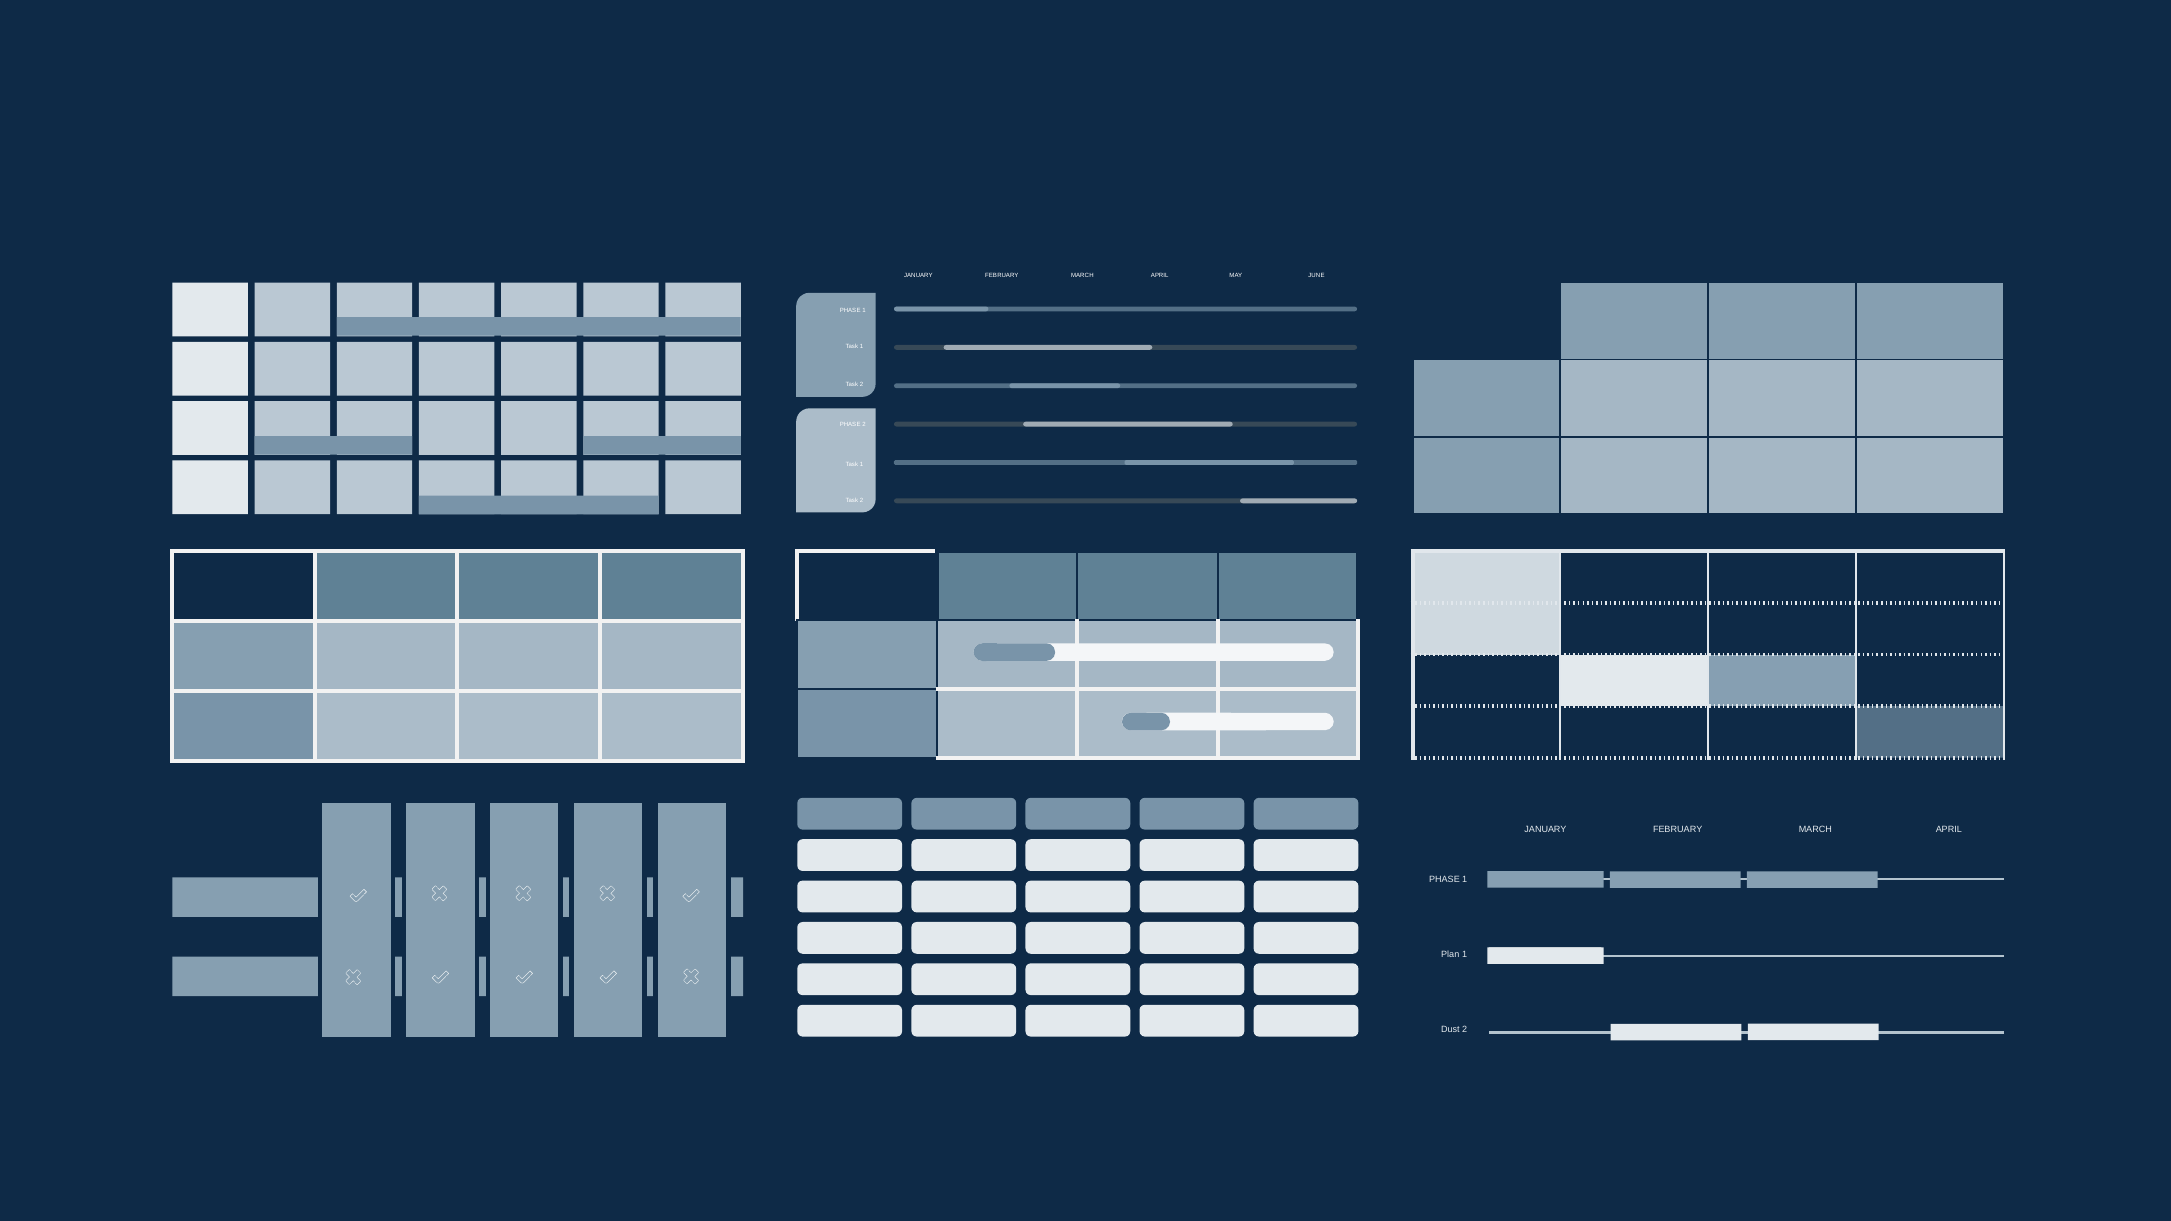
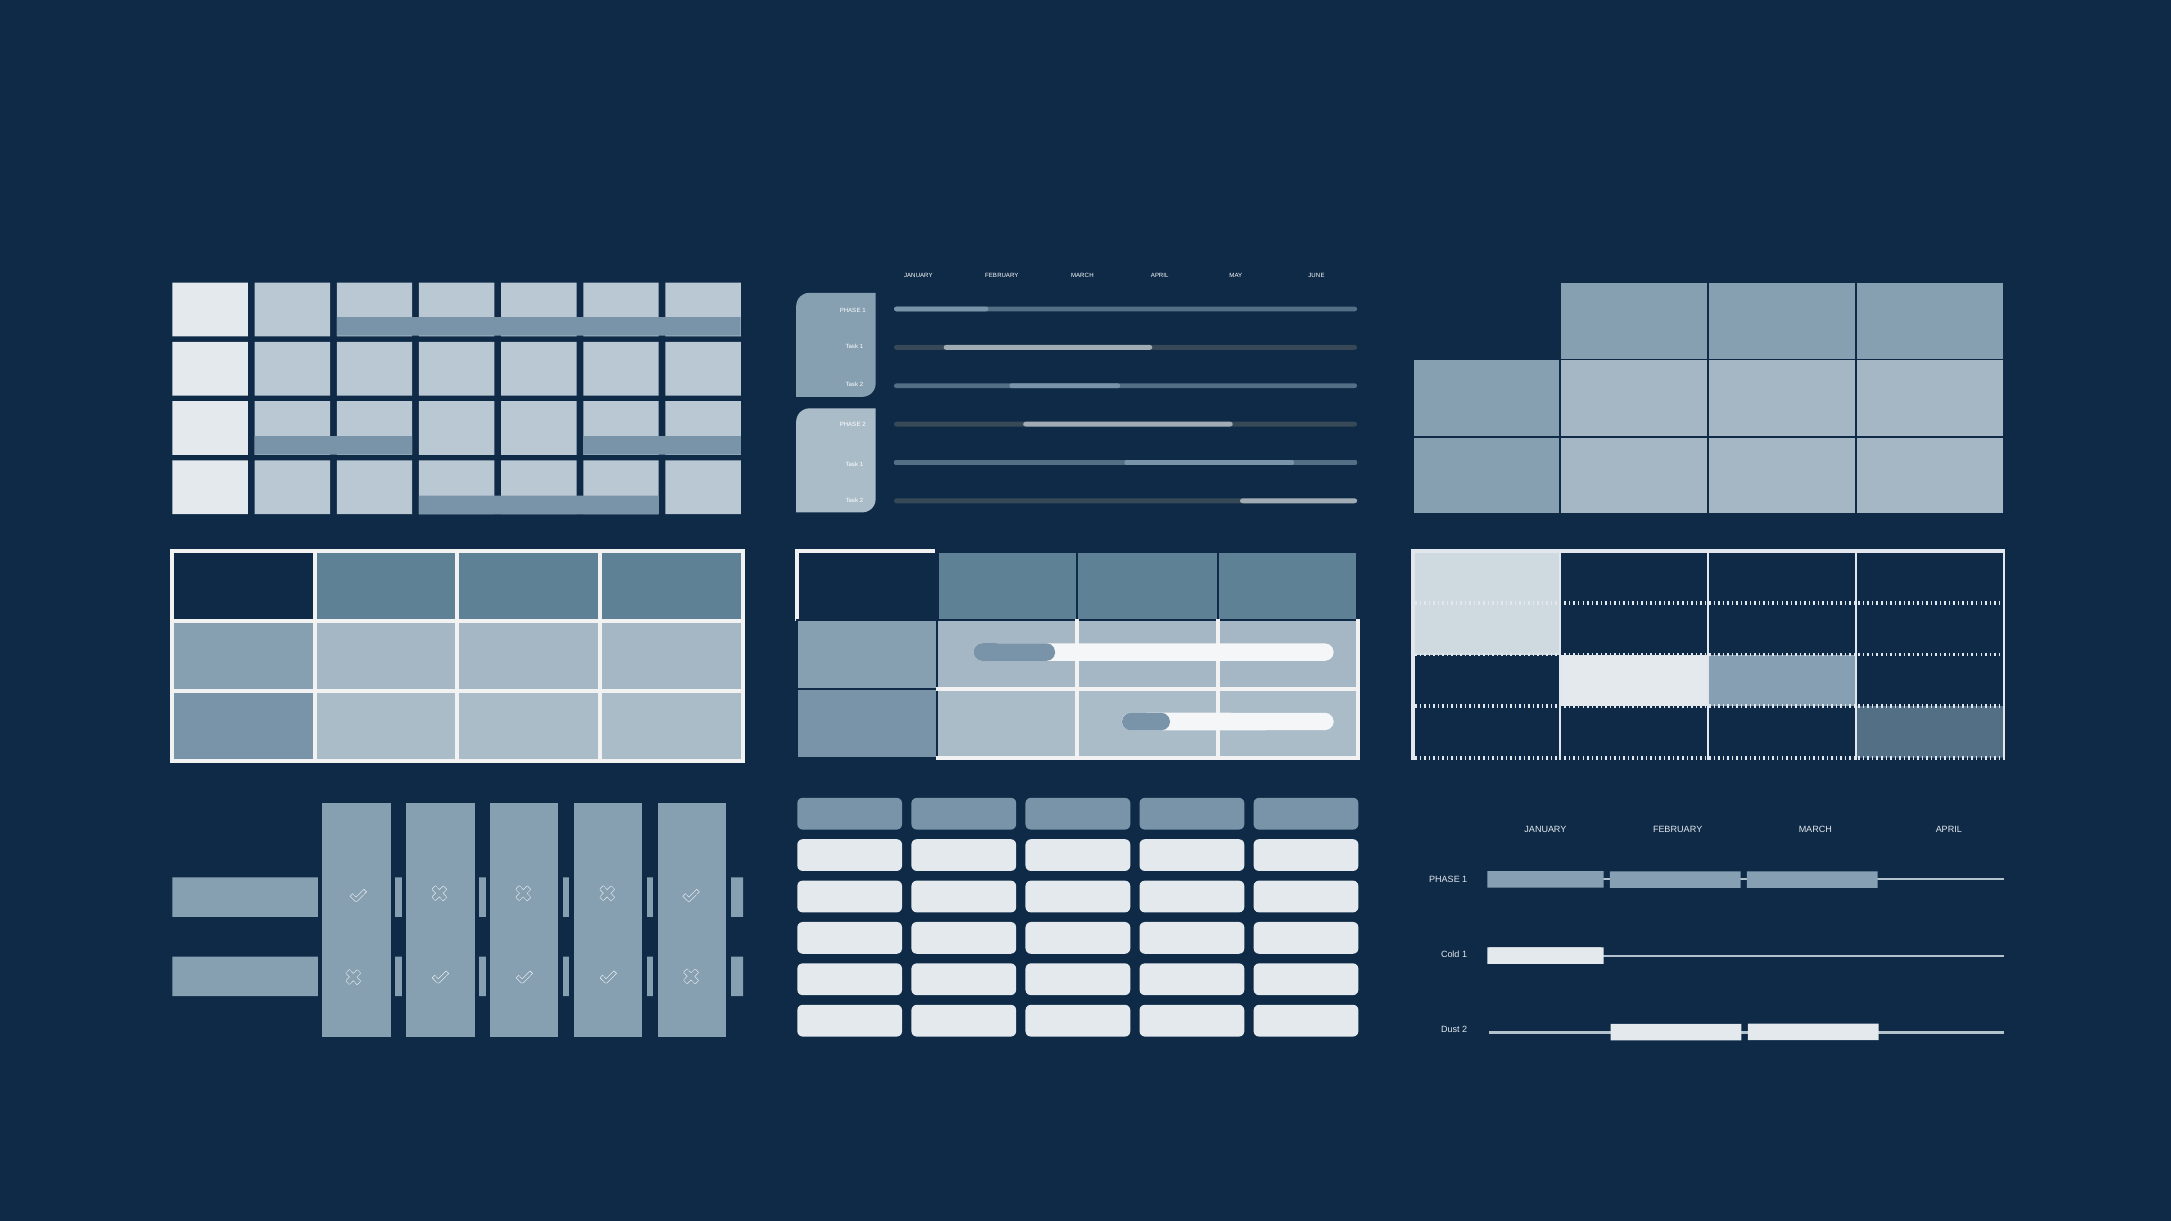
Plan: Plan -> Cold (1450, 955)
